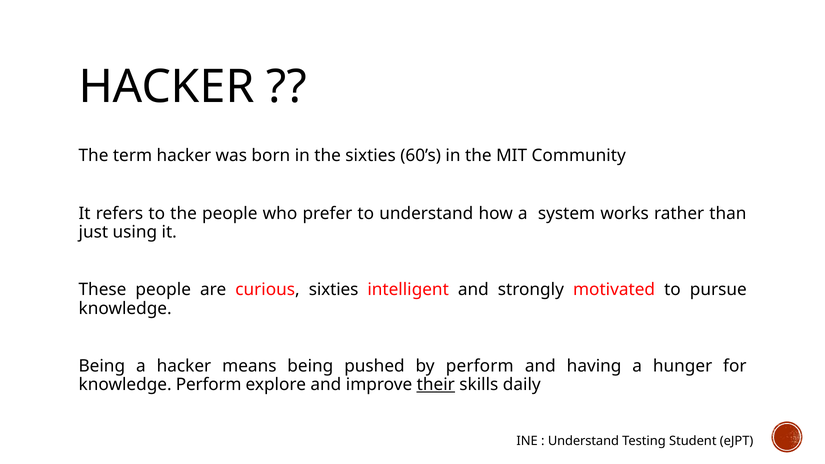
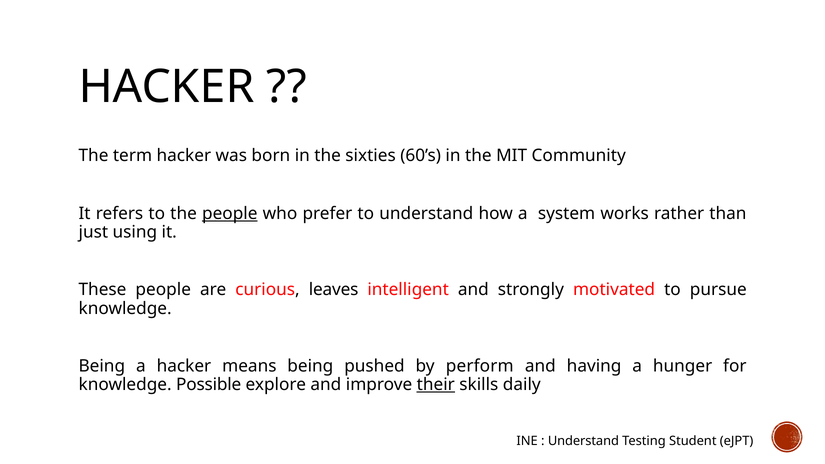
people underline: none -> present (230, 214)
curious sixties: sixties -> leaves (334, 290)
knowledge Perform: Perform -> Possible (209, 385)
